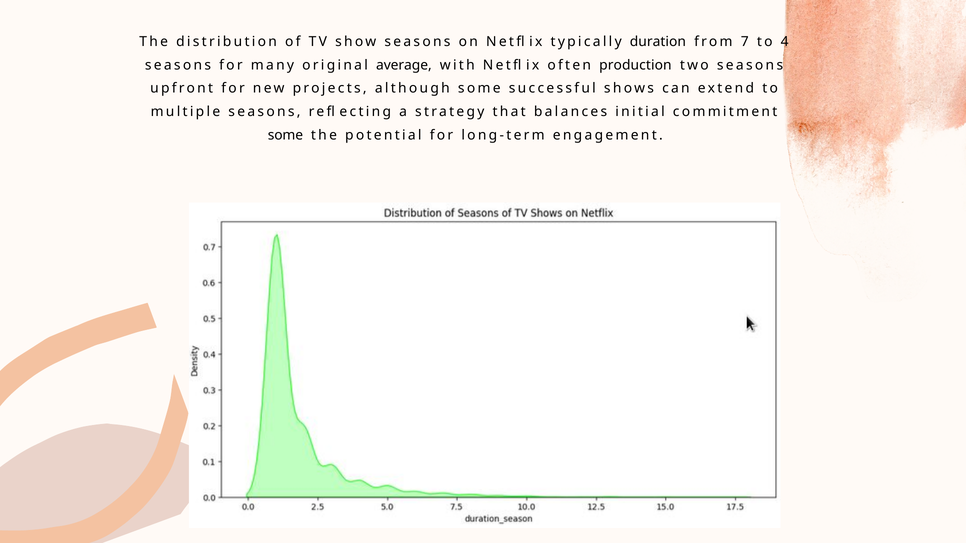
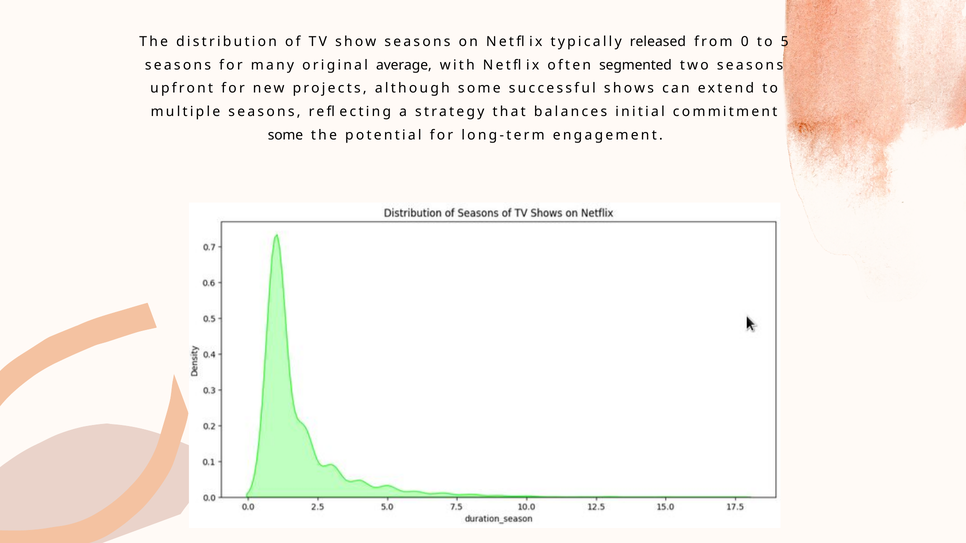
duration: duration -> released (658, 42)
7: 7 -> 0 (745, 42)
4: 4 -> 5 (785, 42)
production: production -> segmented (636, 65)
